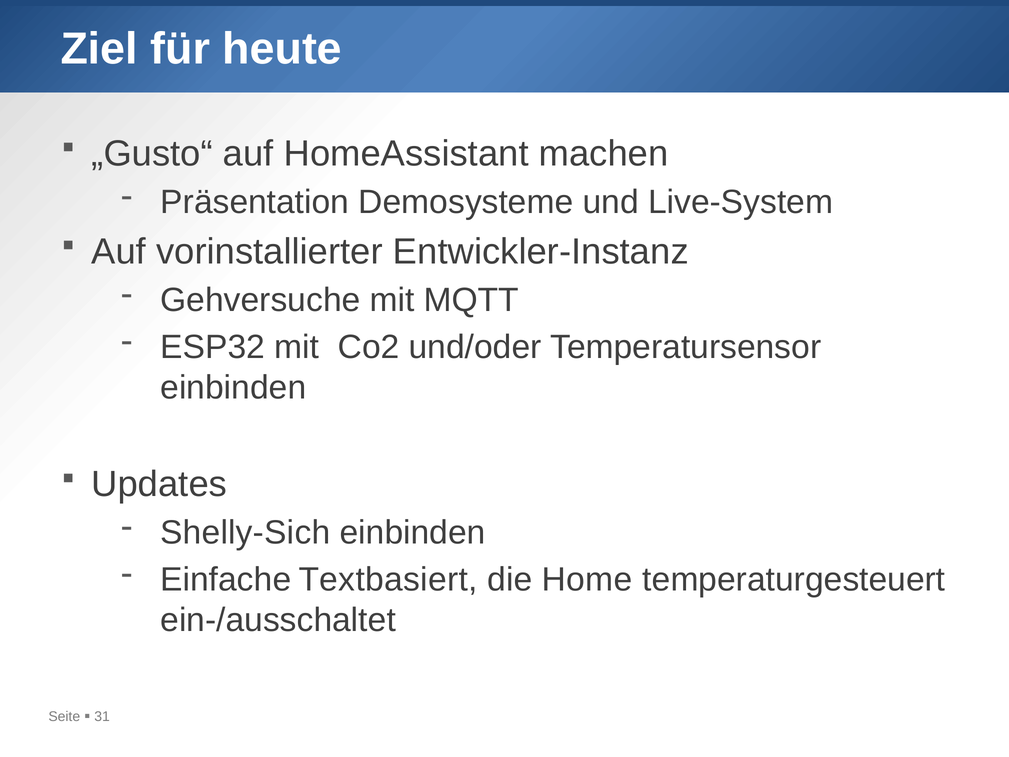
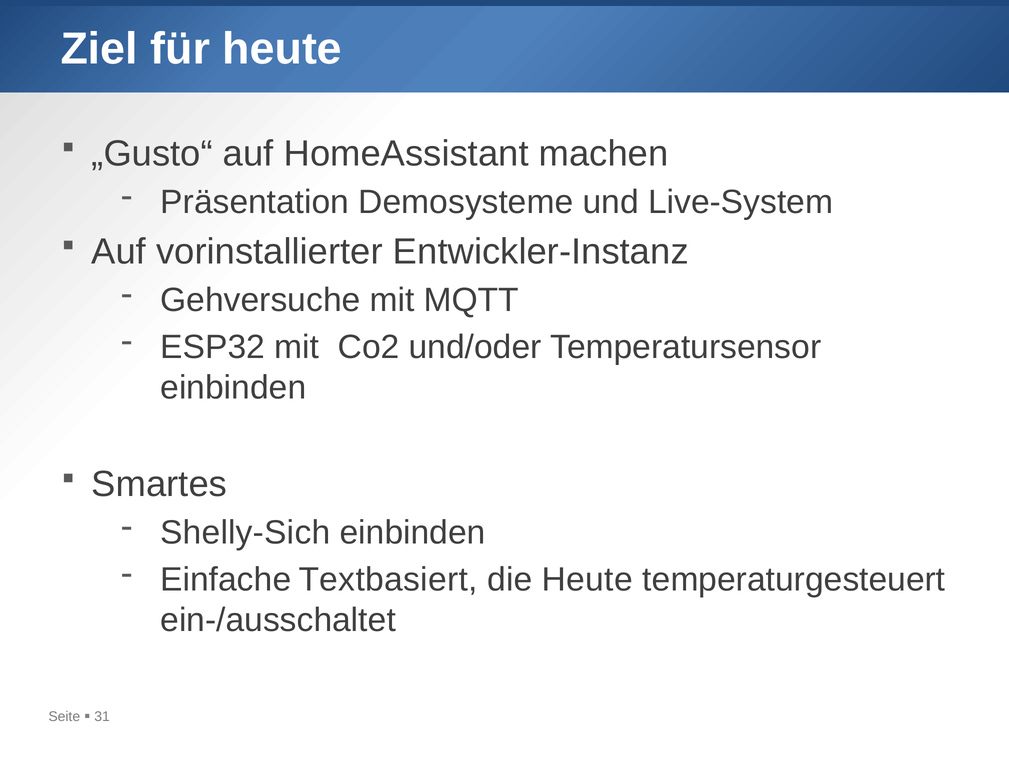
Updates: Updates -> Smartes (159, 484)
die Home: Home -> Heute (587, 580)
